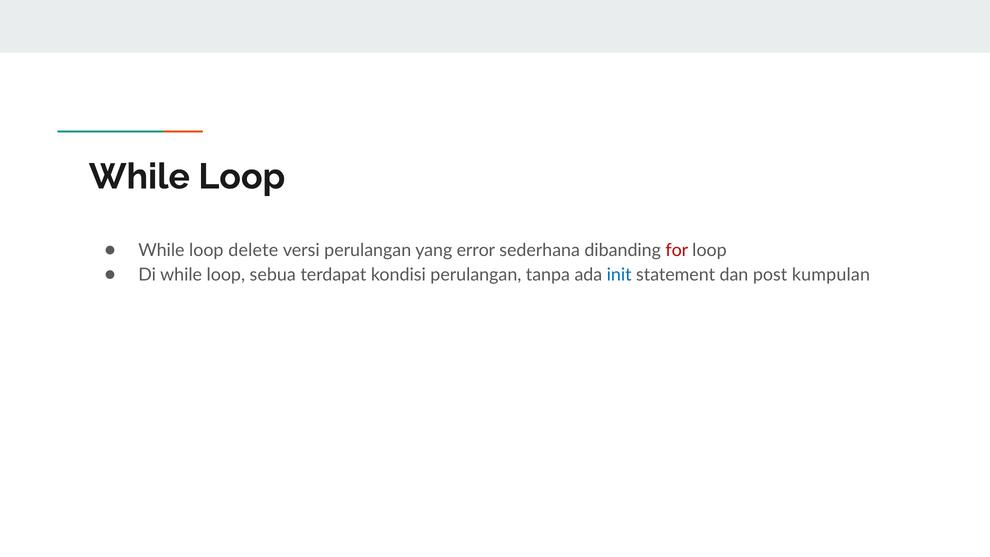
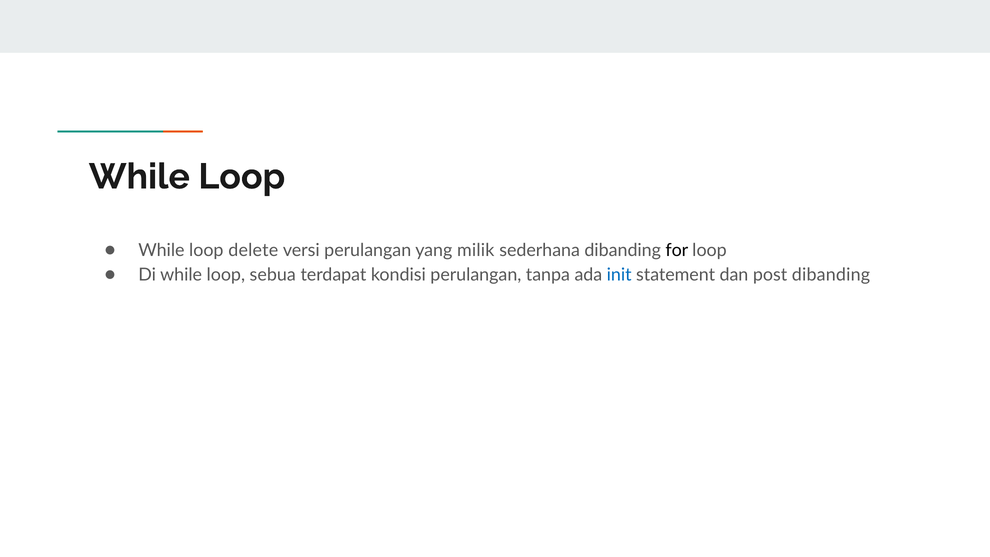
error: error -> milik (476, 250)
for colour: red -> black (677, 250)
post kumpulan: kumpulan -> dibanding (831, 275)
